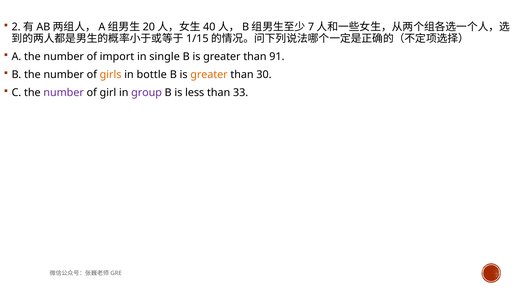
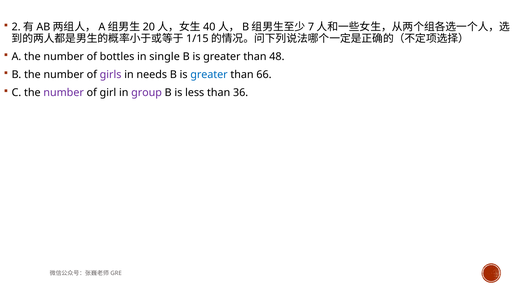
import: import -> bottles (117, 57)
91: 91 -> 48 (277, 57)
girls colour: orange -> purple (111, 75)
bottle: bottle -> needs (152, 75)
greater colour: orange -> blue (209, 75)
30: 30 -> 66 (264, 75)
33: 33 -> 36 (241, 93)
